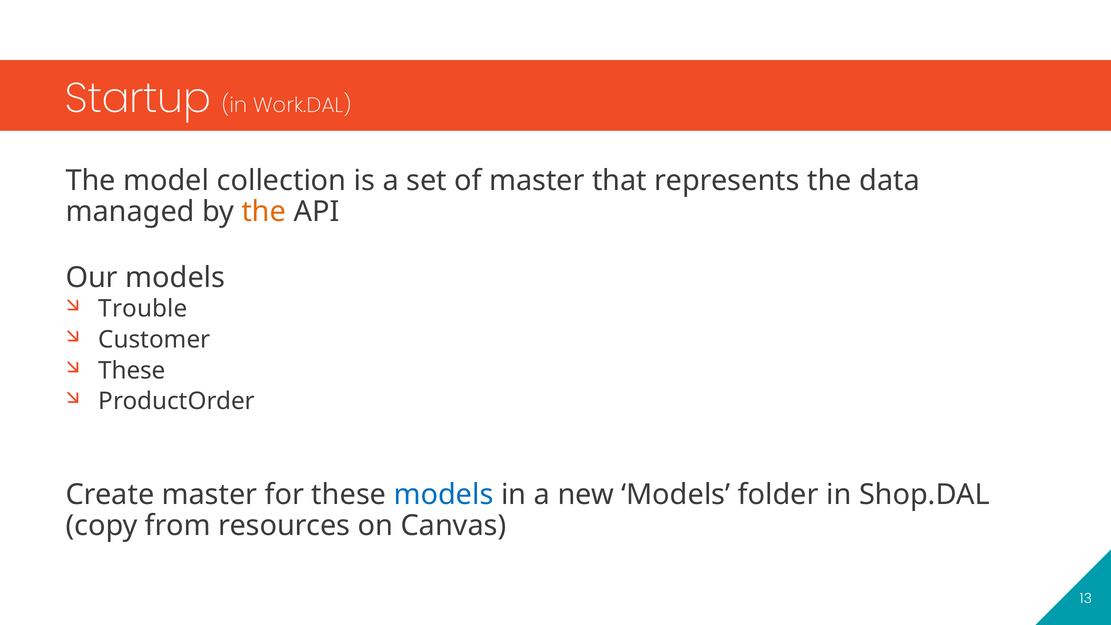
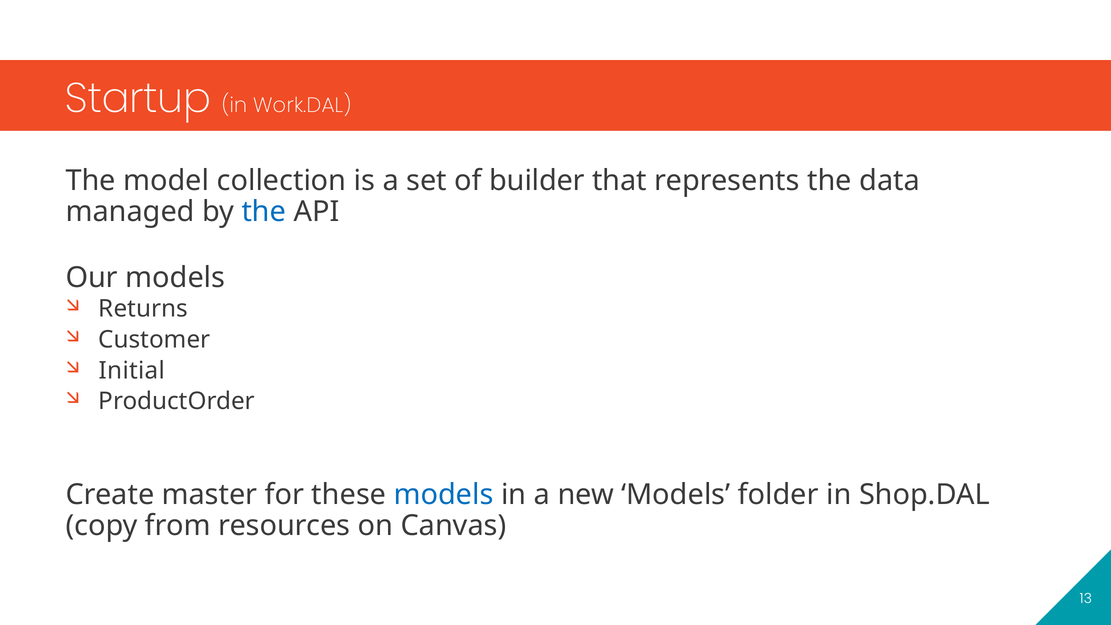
of master: master -> builder (537, 180)
the colour: orange -> blue (264, 212)
Trouble: Trouble -> Returns (143, 309)
These: These -> Initial (132, 371)
